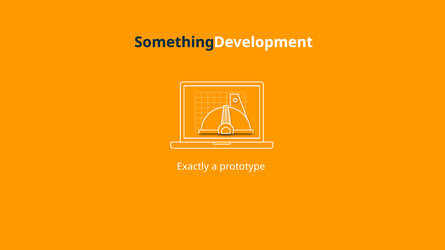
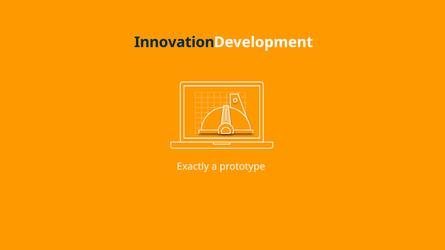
Something: Something -> Innovation (174, 42)
